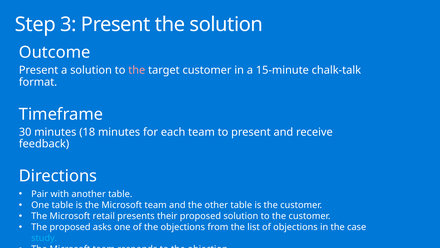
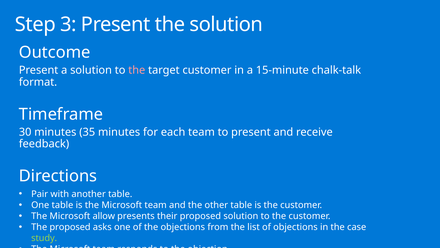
18: 18 -> 35 (87, 132)
retail: retail -> allow (104, 216)
study colour: light blue -> light green (44, 238)
